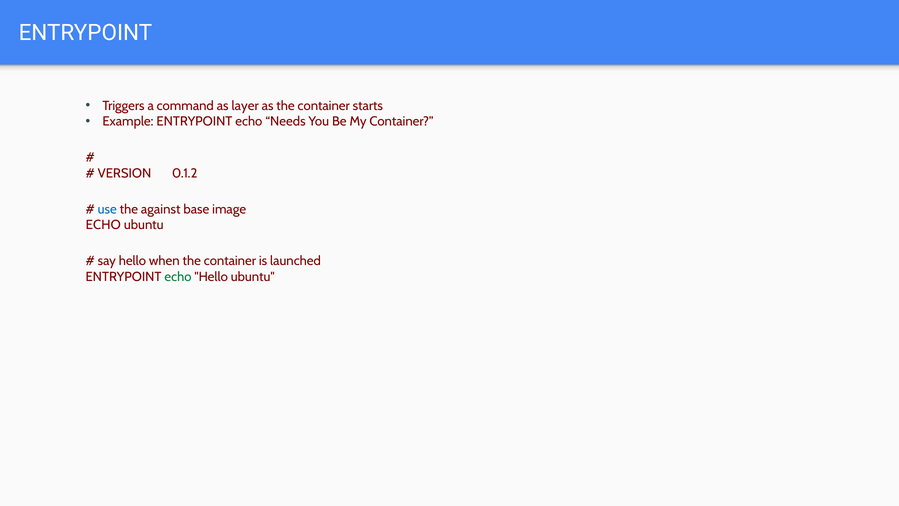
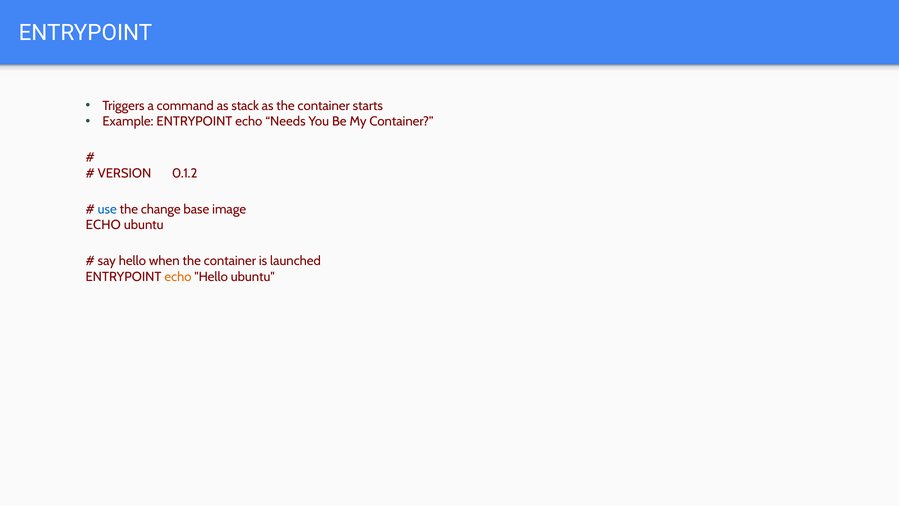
layer: layer -> stack (245, 106)
against: against -> change (161, 209)
echo colour: green -> orange (178, 277)
